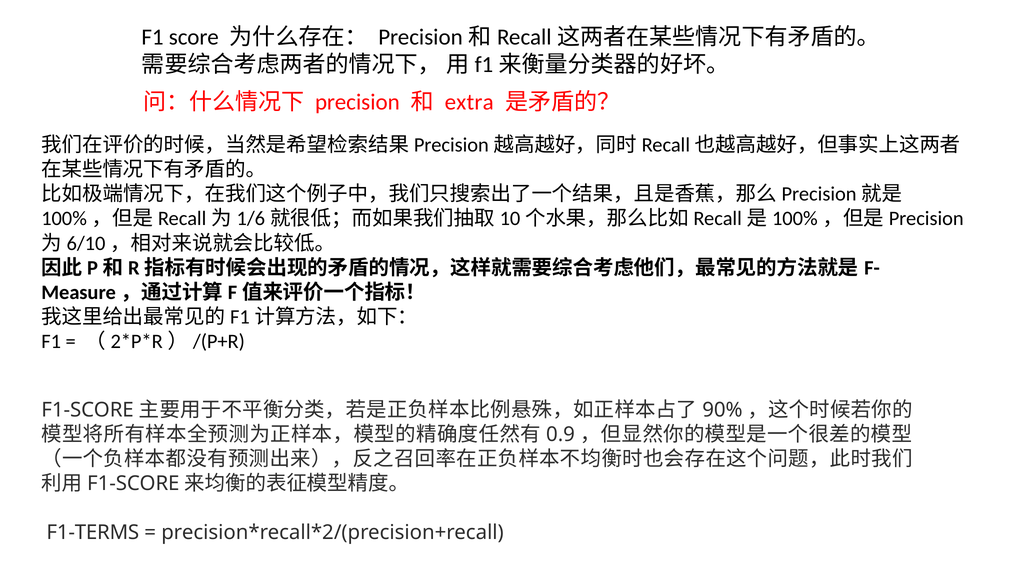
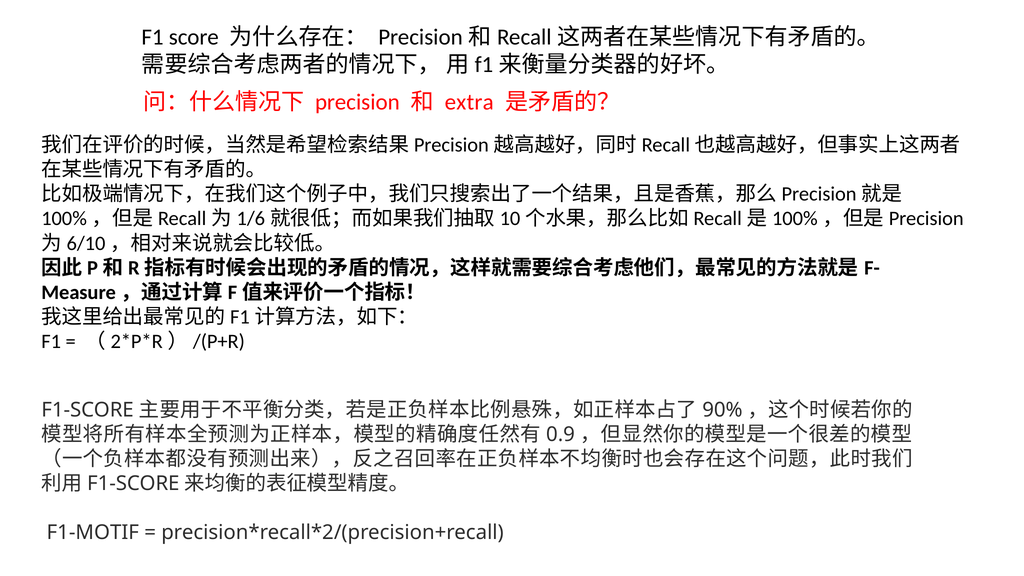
F1-TERMS: F1-TERMS -> F1-MOTIF (93, 533)
